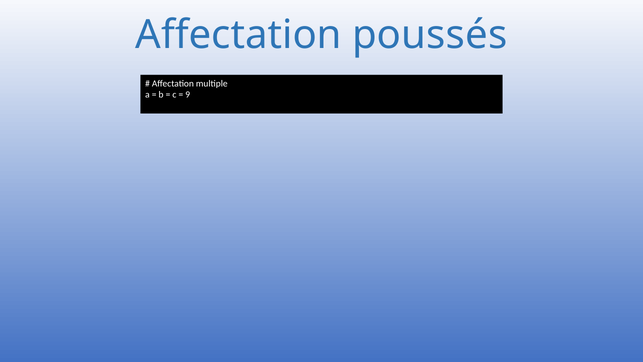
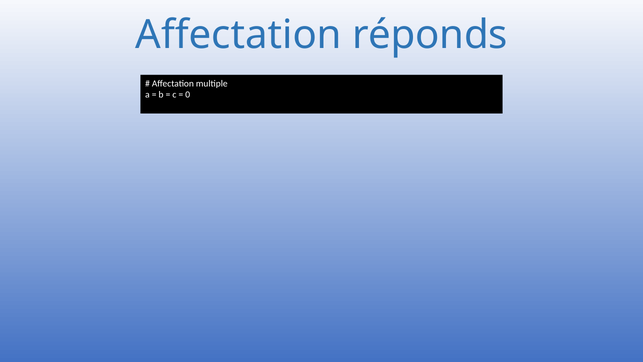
poussés: poussés -> réponds (430, 35)
9: 9 -> 0 (188, 95)
